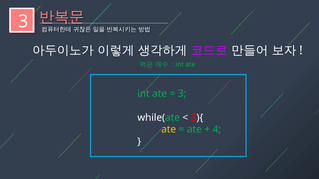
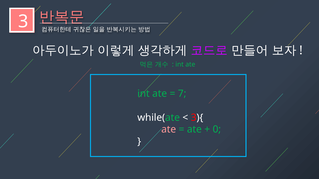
3: 3 -> 7 (182, 94)
ate colour: yellow -> pink (169, 130)
4: 4 -> 0 (217, 130)
